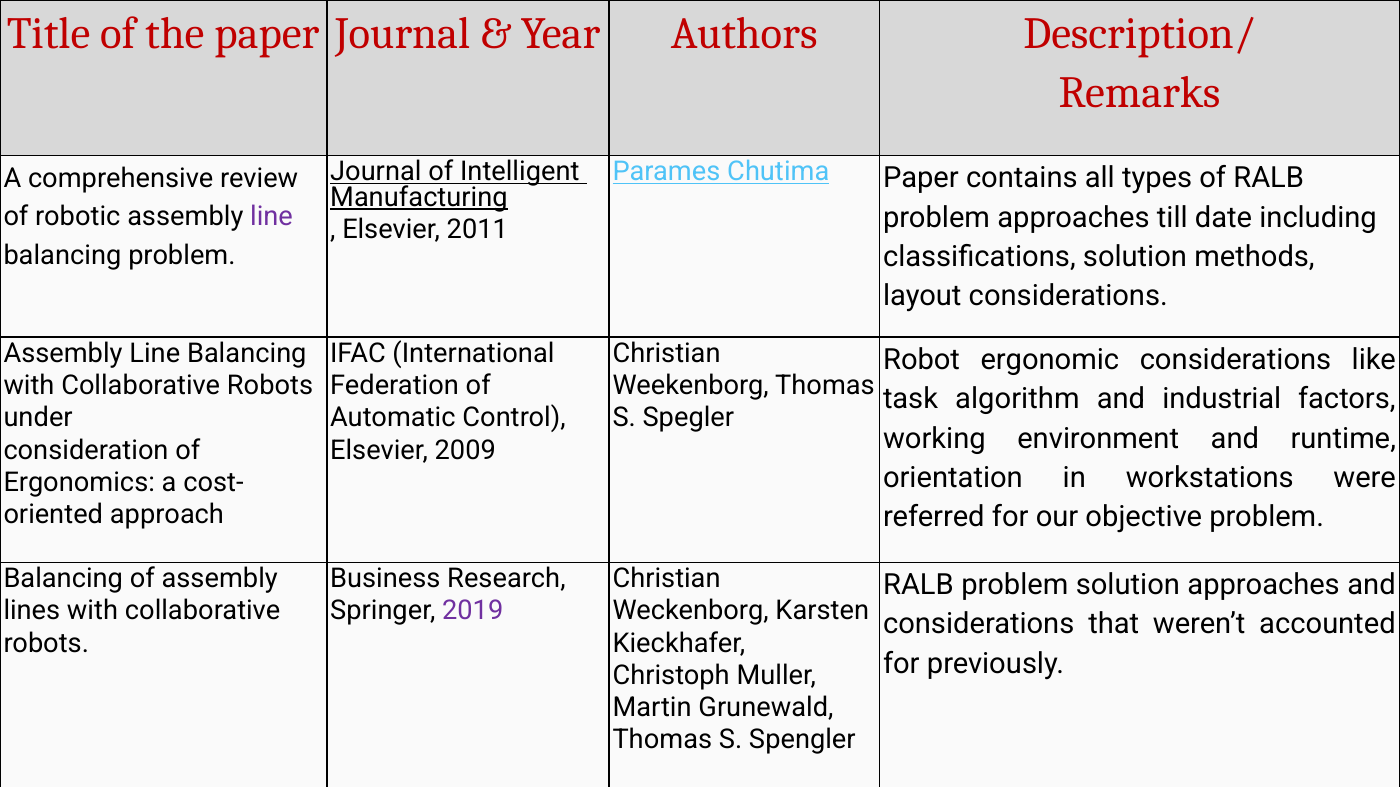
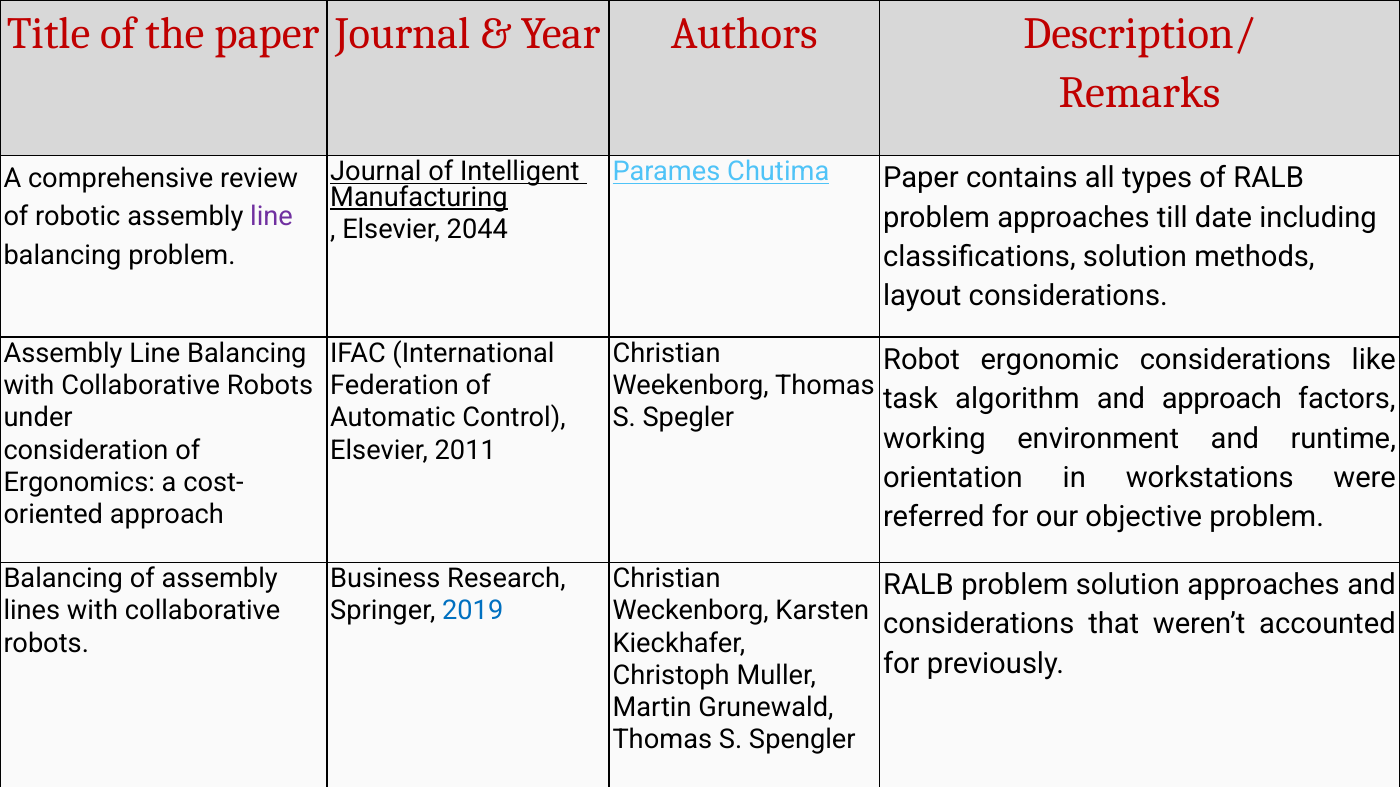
2011: 2011 -> 2044 (477, 230)
and industrial: industrial -> approach (1222, 399)
2009: 2009 -> 2011 (465, 450)
2019 colour: purple -> blue (473, 611)
